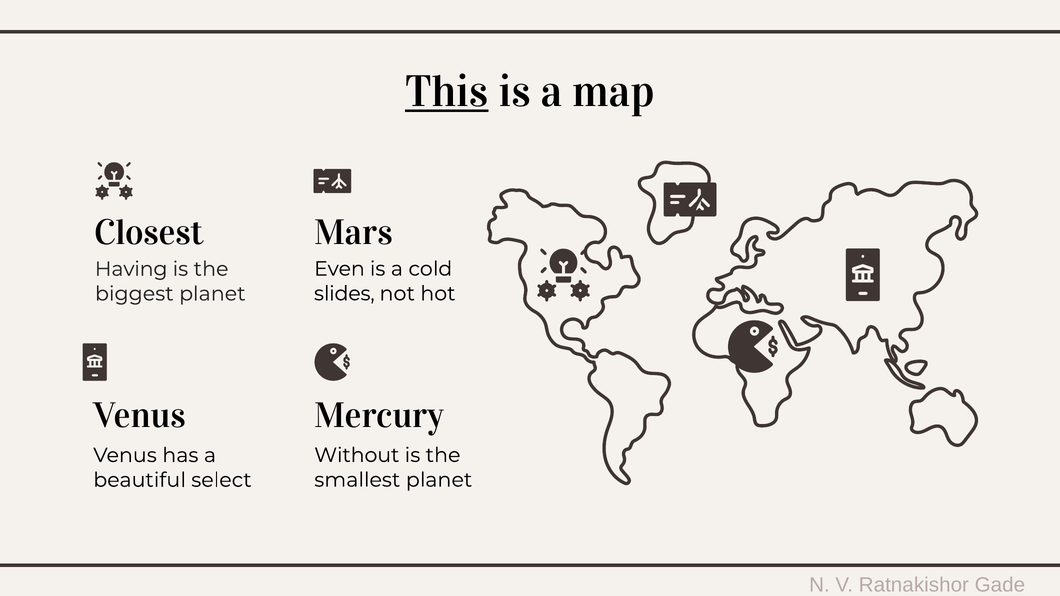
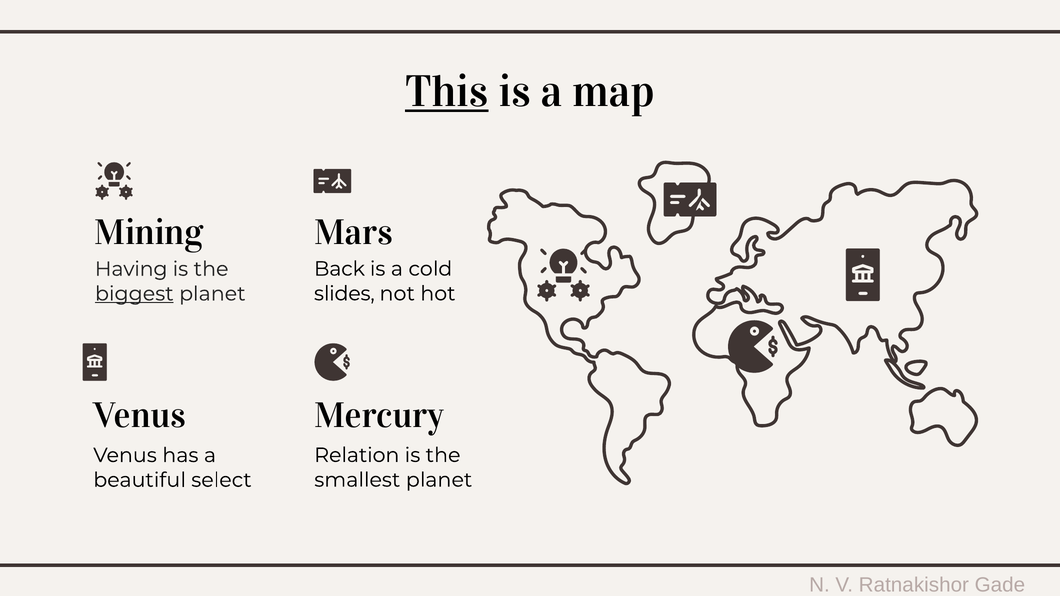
Closest: Closest -> Mining (149, 233)
Even: Even -> Back (339, 269)
biggest underline: none -> present (134, 294)
Without: Without -> Relation (357, 455)
